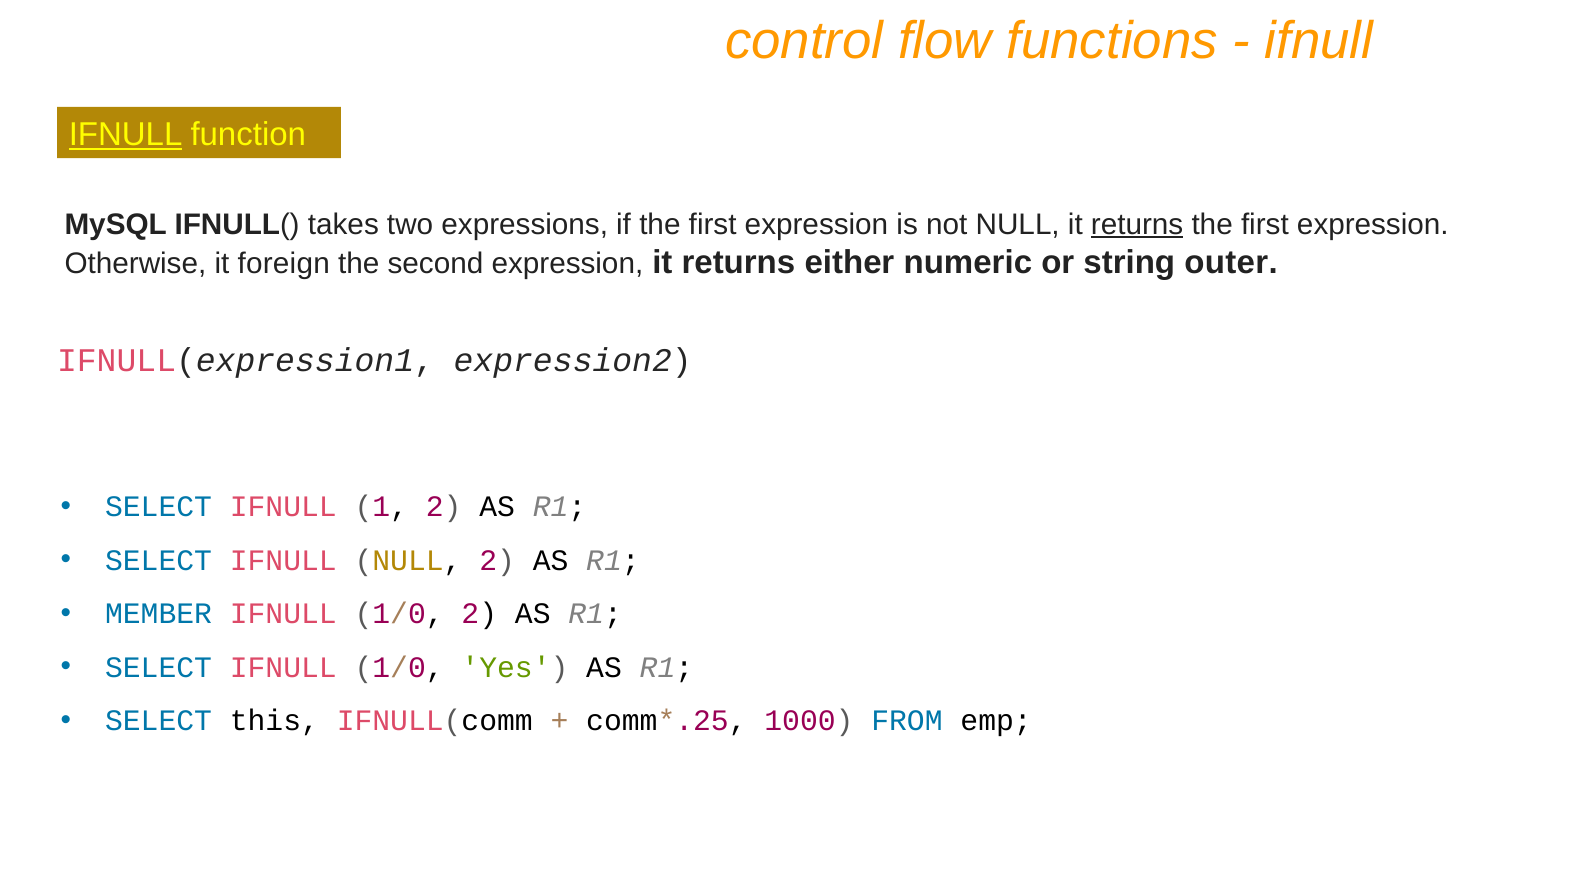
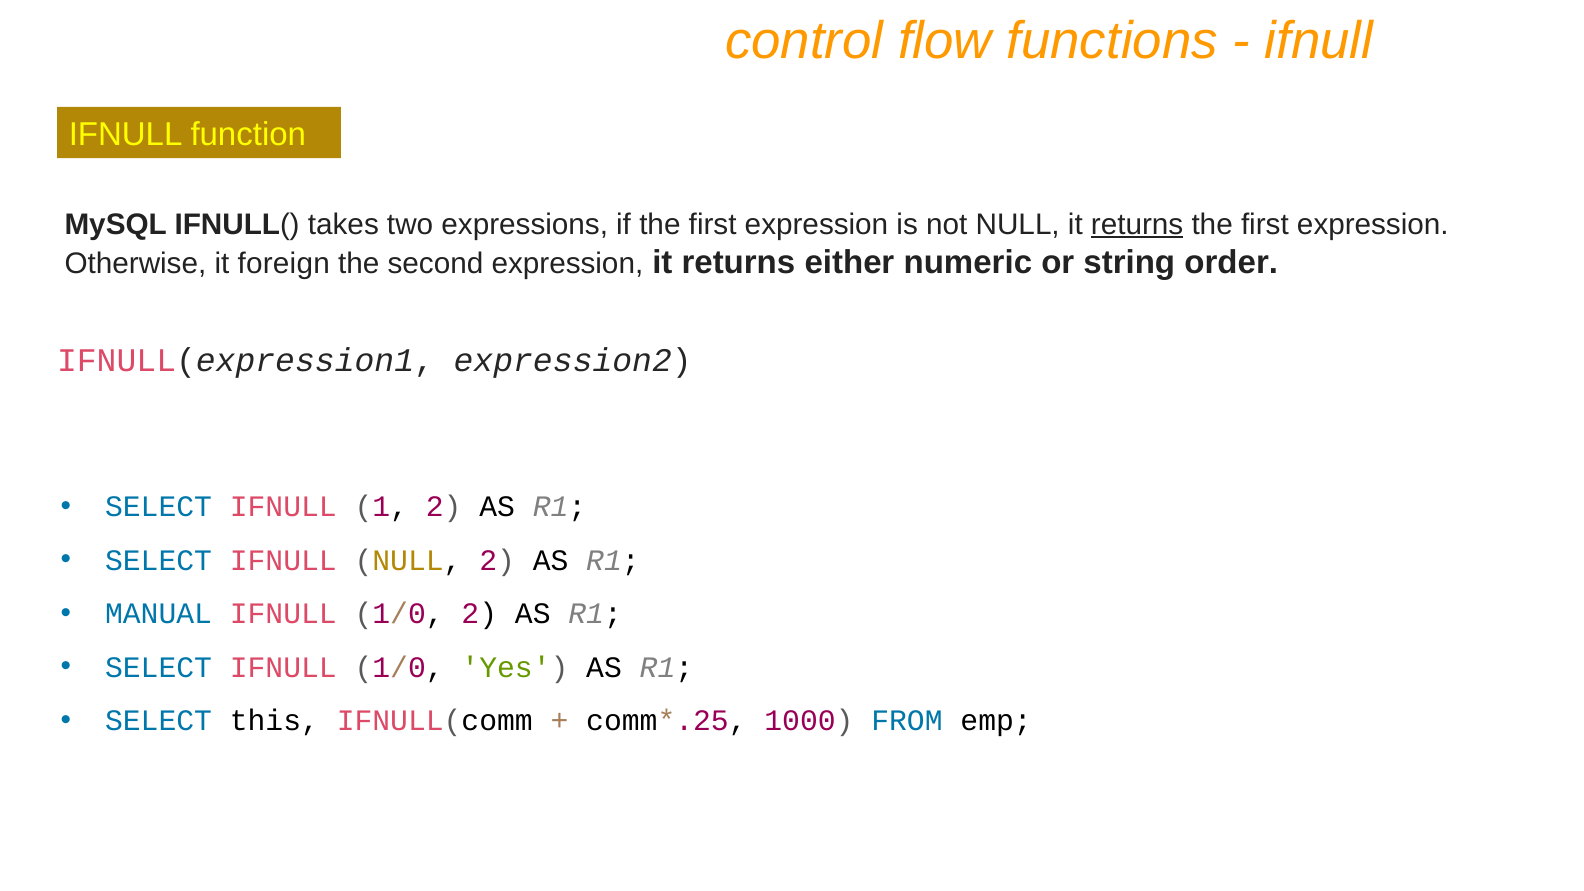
IFNULL underline: present -> none (126, 135)
outer: outer -> order (1231, 262)
MEMBER: MEMBER -> MANUAL (159, 614)
